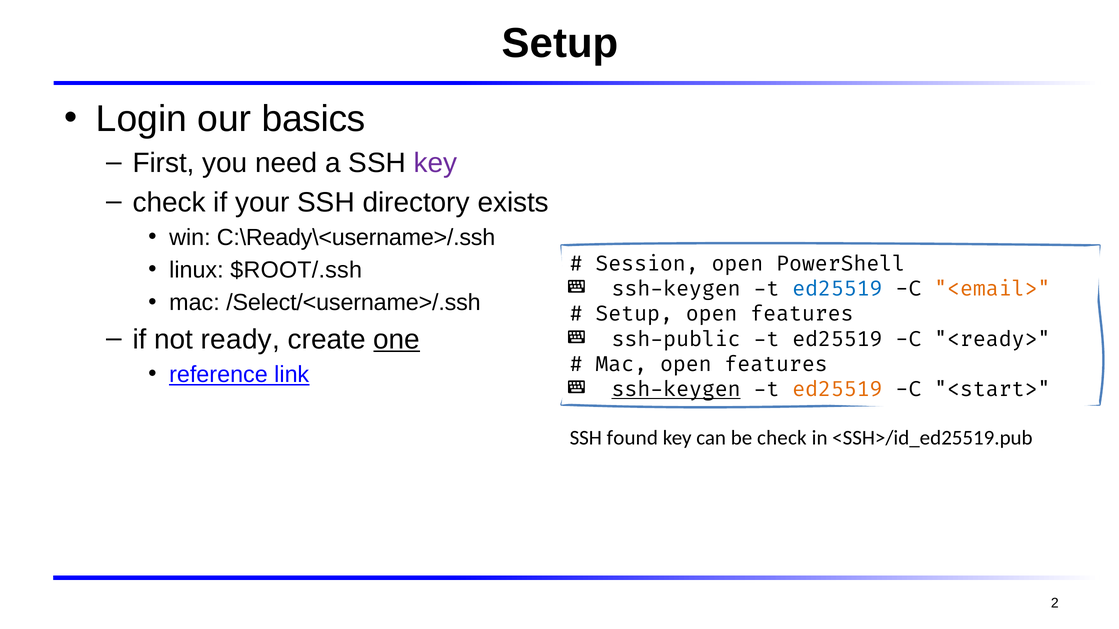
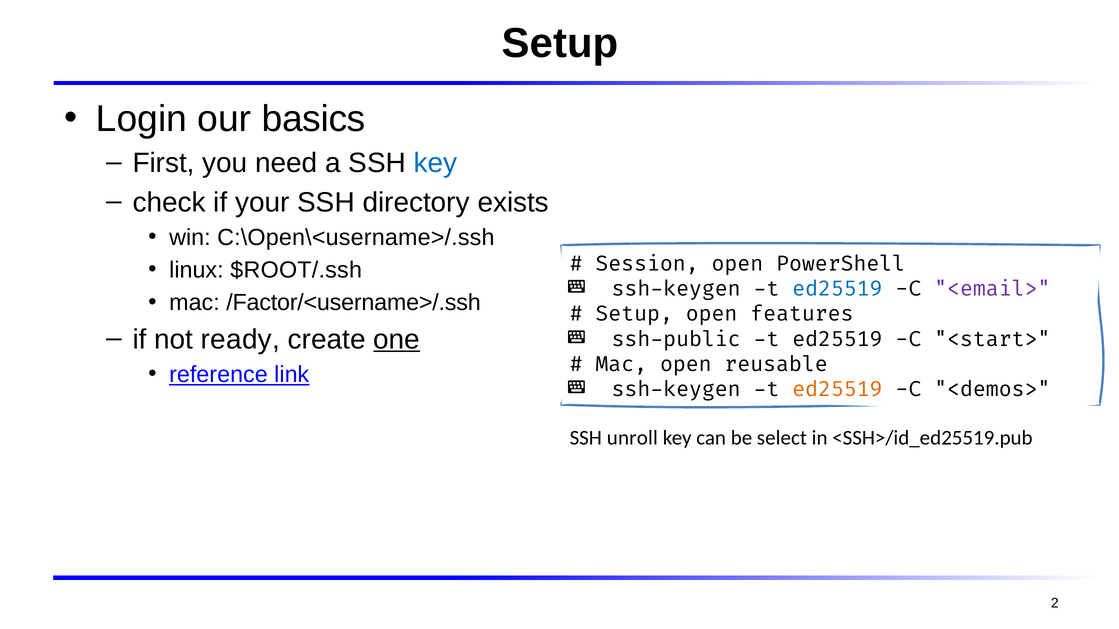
key colour: purple -> blue (436, 163)
C:\Ready\<username>/.ssh: C:\Ready\<username>/.ssh -> C:\Open\<username>/.ssh (356, 238)
<email> colour: orange -> purple (992, 289)
/Select/<username>/.ssh: /Select/<username>/.ssh -> /Factor/<username>/.ssh (354, 303)
<ready>: <ready> -> <start> (992, 339)
Mac open features: features -> reusable (776, 364)
ssh-keygen underline: present -> none (676, 390)
<start>: <start> -> <demos> (992, 390)
found: found -> unroll (632, 438)
be check: check -> select (782, 438)
